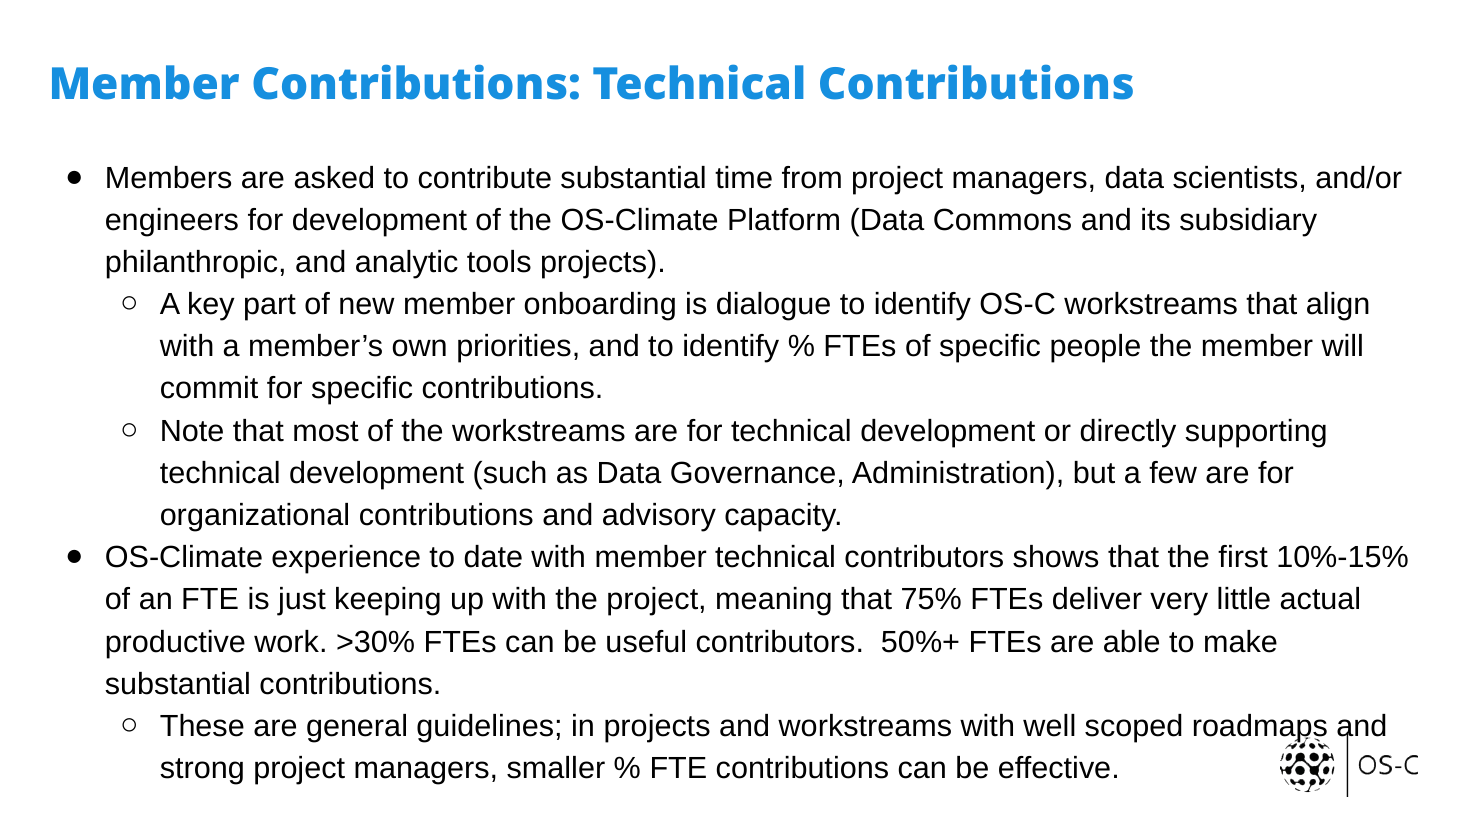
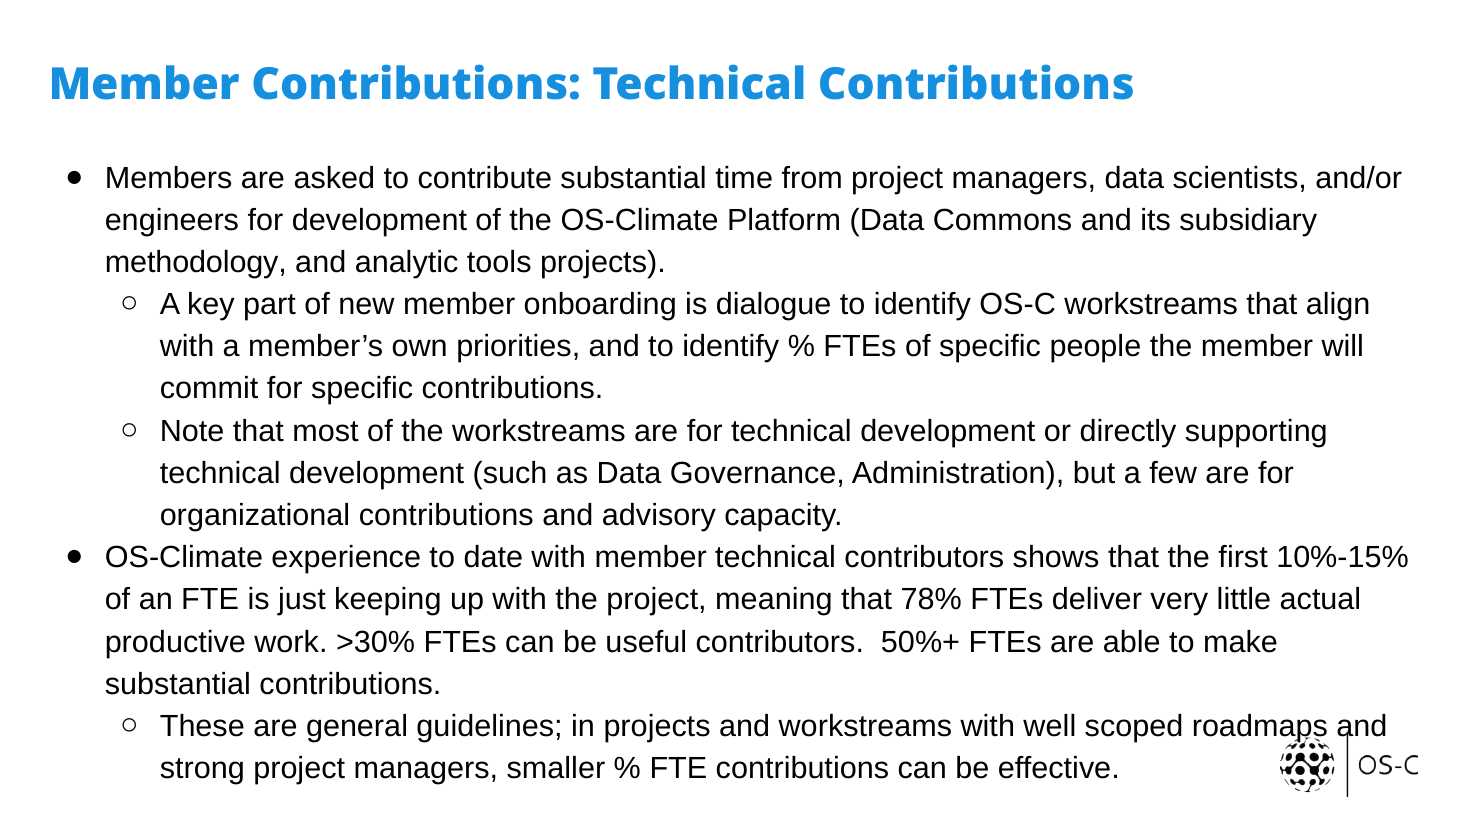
philanthropic: philanthropic -> methodology (196, 262)
75%: 75% -> 78% (931, 600)
